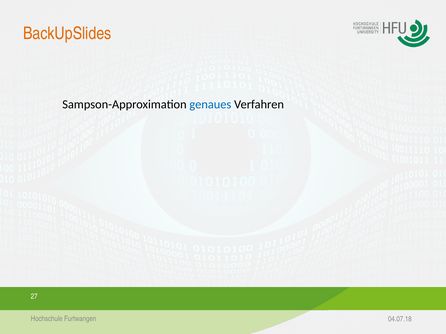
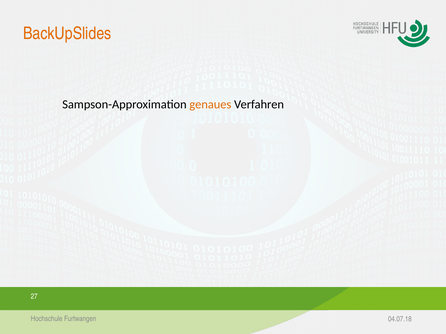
genaues colour: blue -> orange (210, 105)
